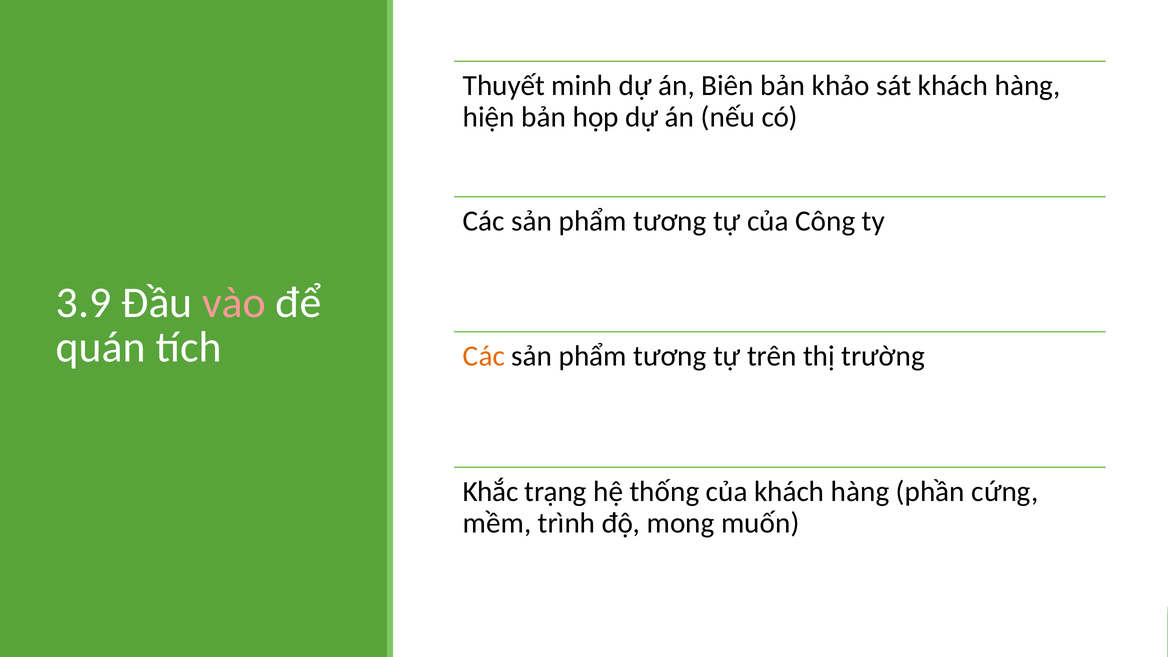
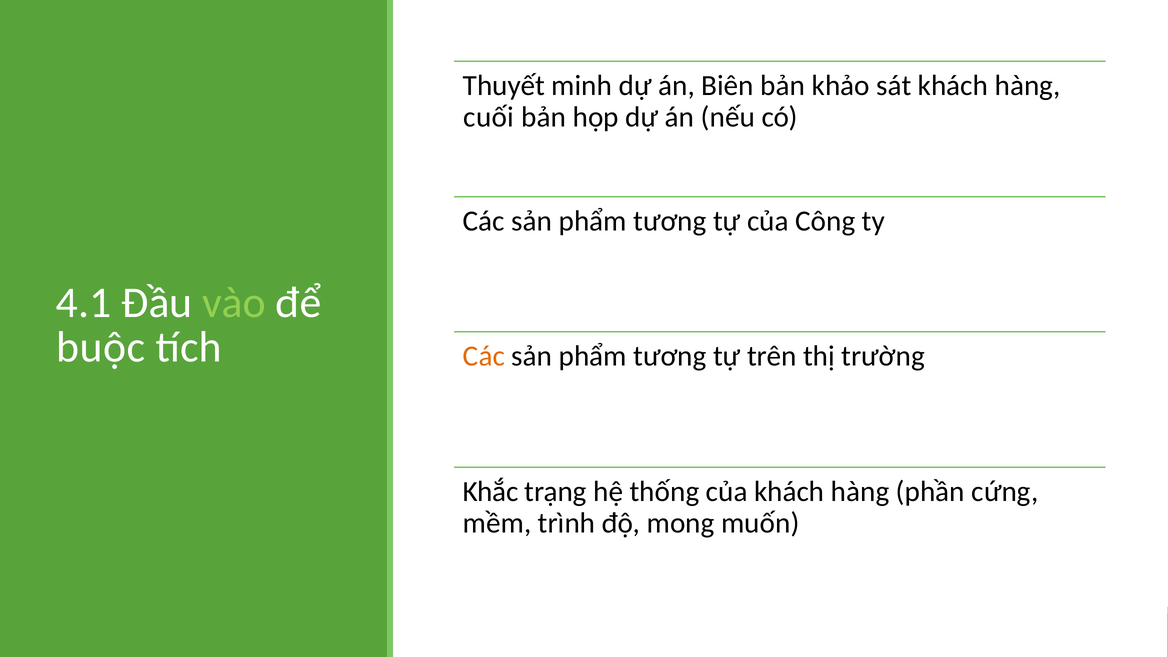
hiện: hiện -> cuối (489, 117)
3.9: 3.9 -> 4.1 (84, 303)
vào colour: pink -> light green (234, 303)
quán: quán -> buộc (101, 347)
